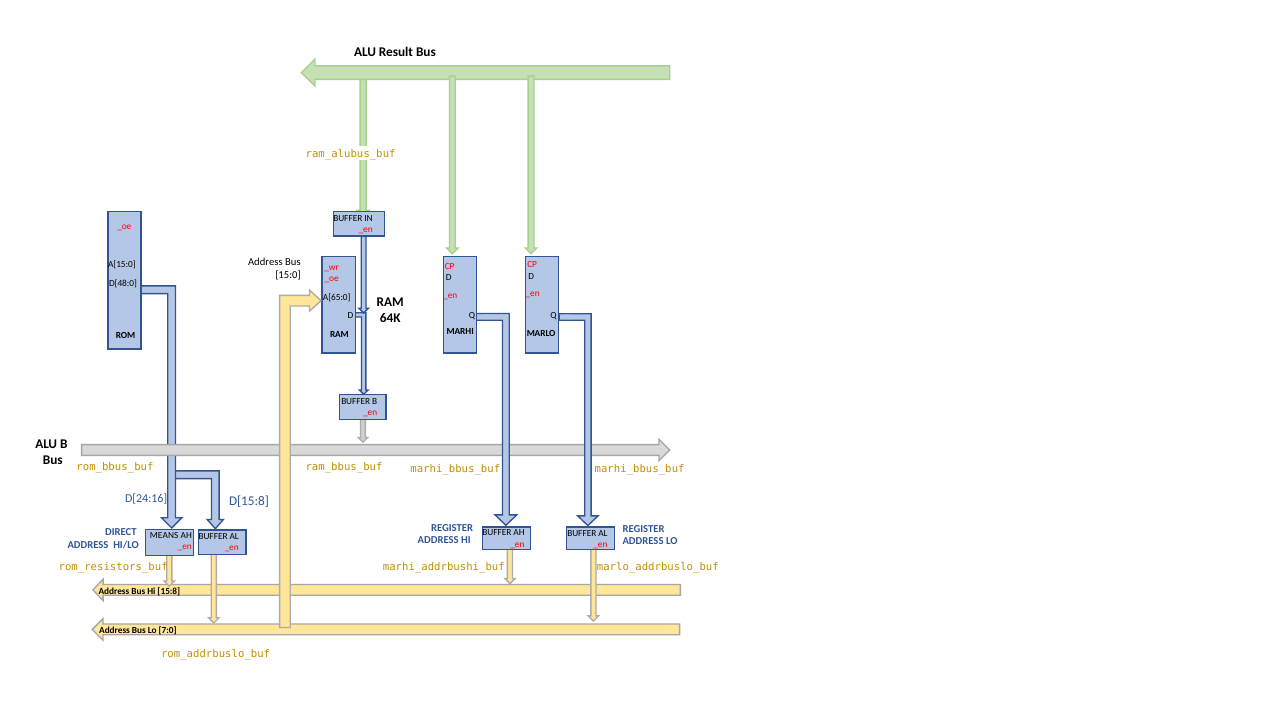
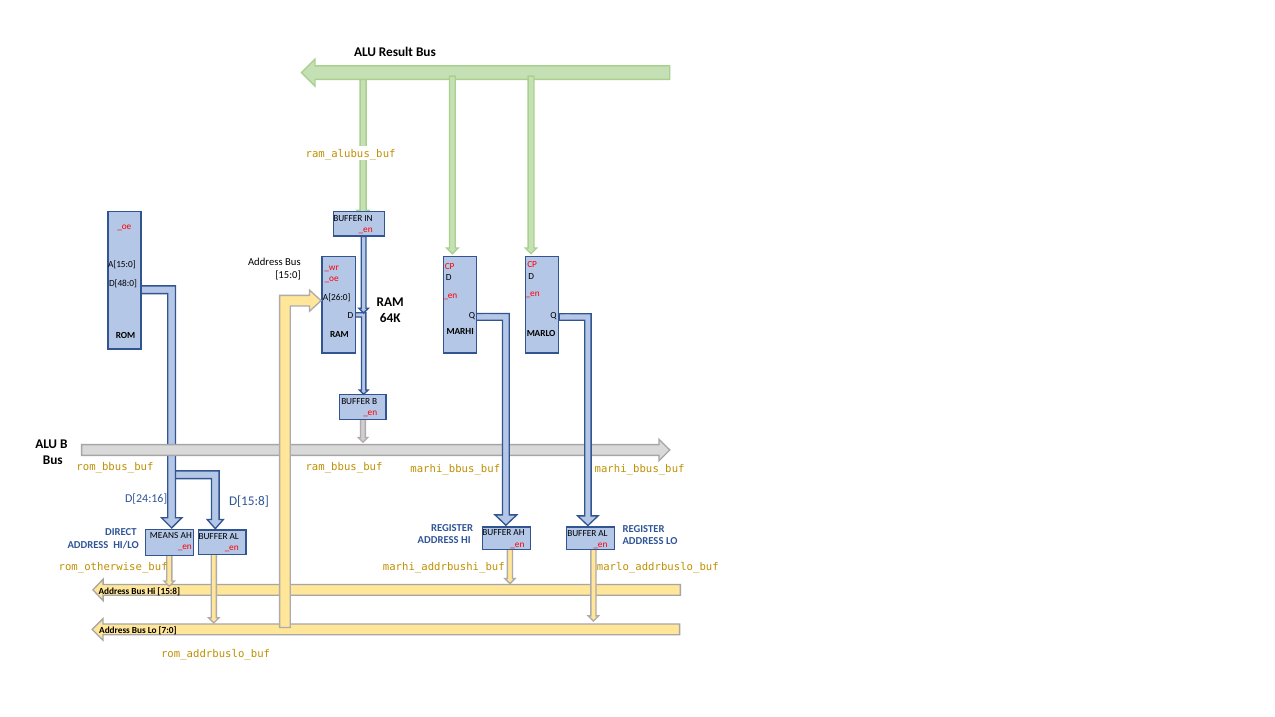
A[65:0: A[65:0 -> A[26:0 (337, 298)
rom_resistors_buf: rom_resistors_buf -> rom_otherwise_buf (113, 567)
